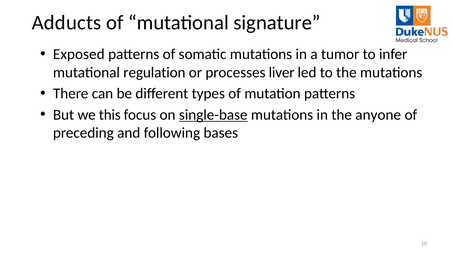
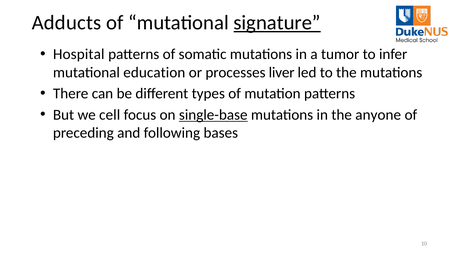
signature underline: none -> present (277, 23)
Exposed: Exposed -> Hospital (79, 54)
regulation: regulation -> education (154, 72)
this: this -> cell (110, 115)
